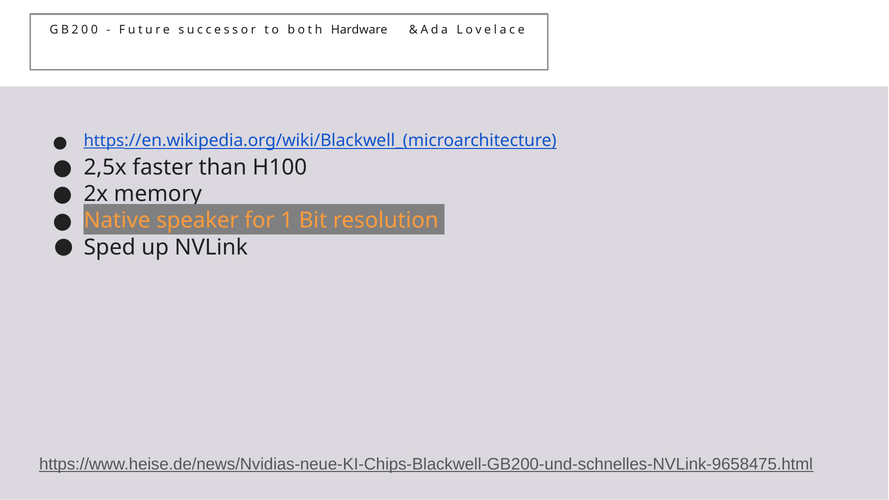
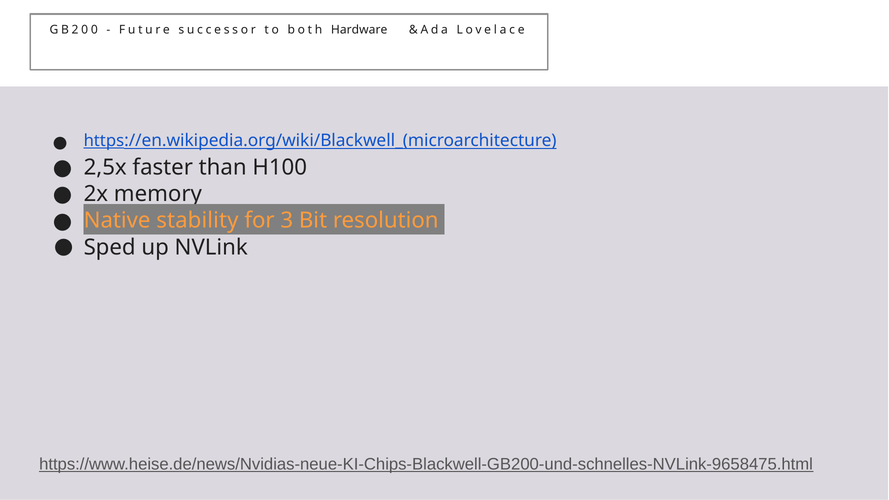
speaker: speaker -> stability (197, 221)
1: 1 -> 3 (287, 221)
